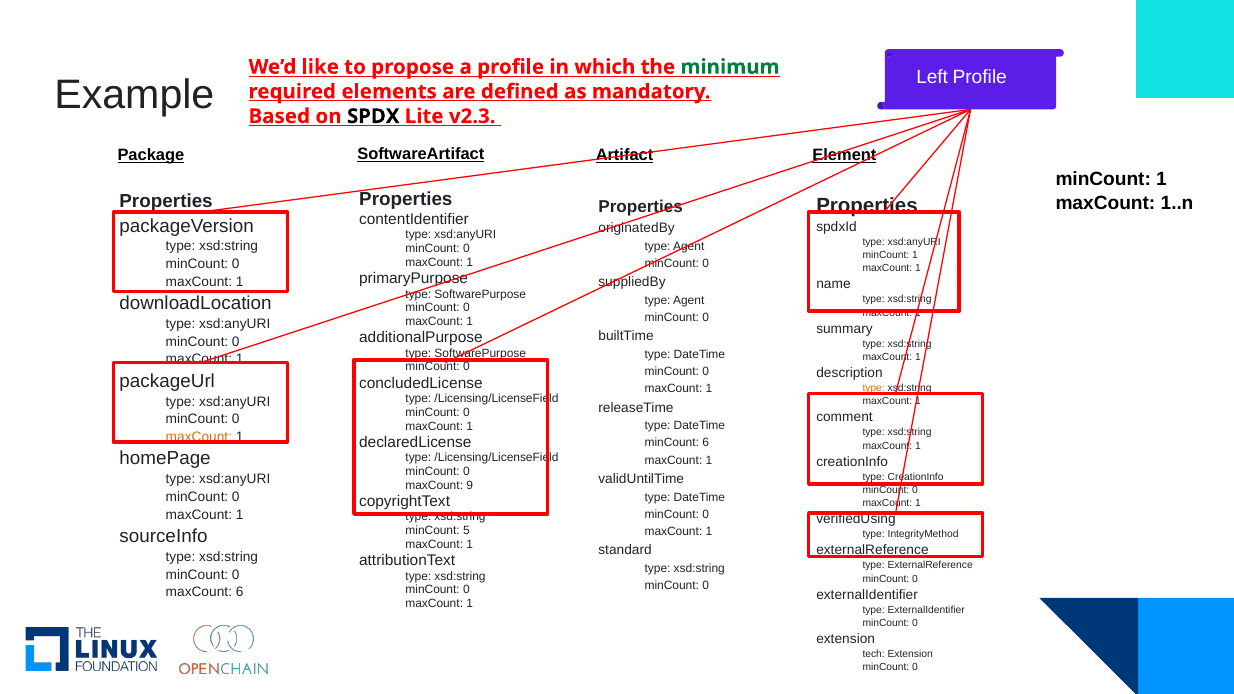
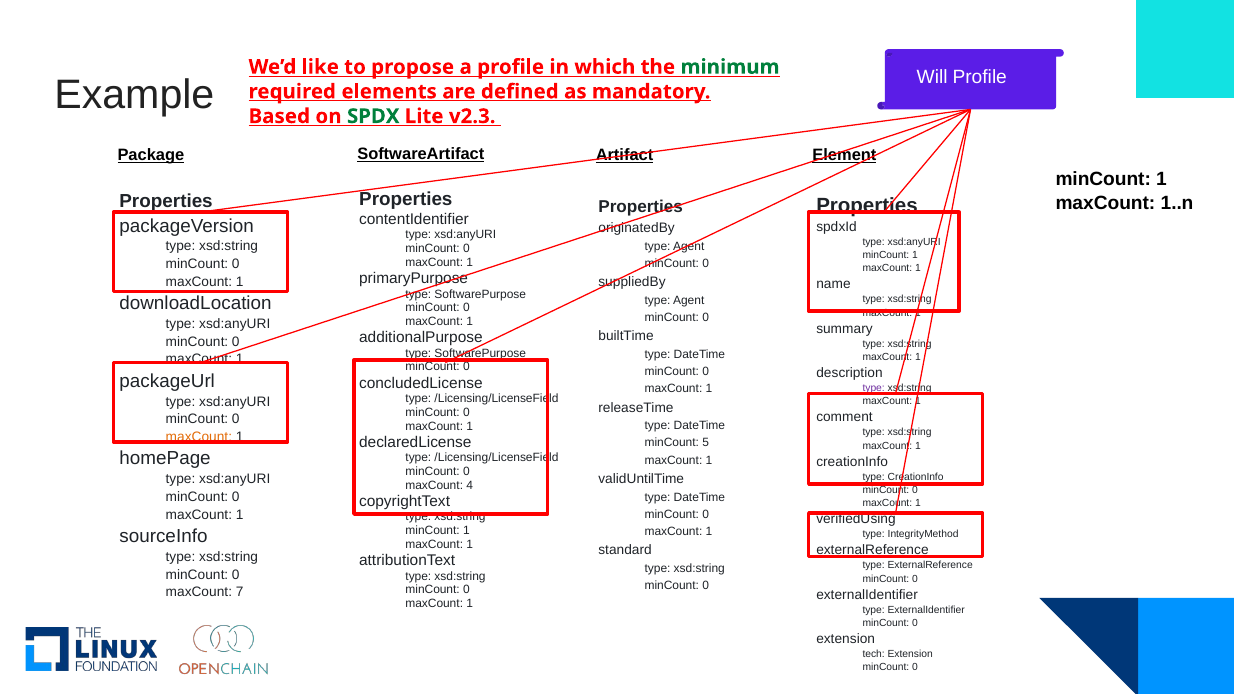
Left: Left -> Will (932, 78)
SPDX colour: black -> green (373, 116)
type colour: orange -> purple (874, 388)
minCount 6: 6 -> 5 (706, 443)
9: 9 -> 4 (470, 485)
5: 5 -> 1 (466, 531)
maxCount 6: 6 -> 7 (240, 592)
